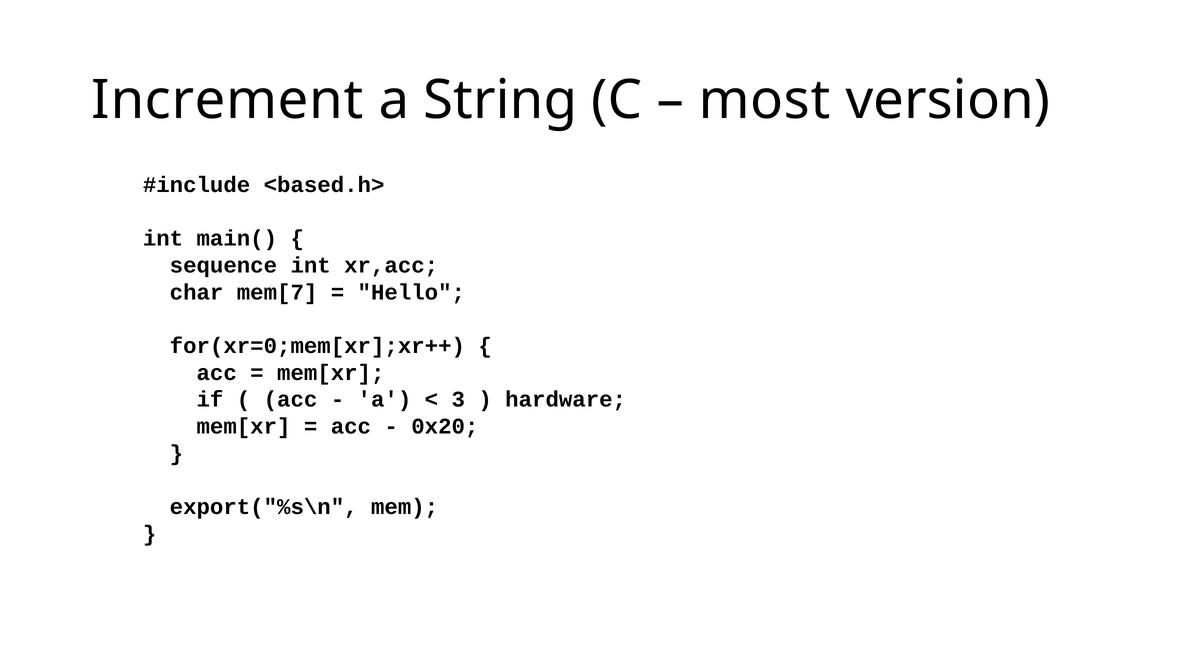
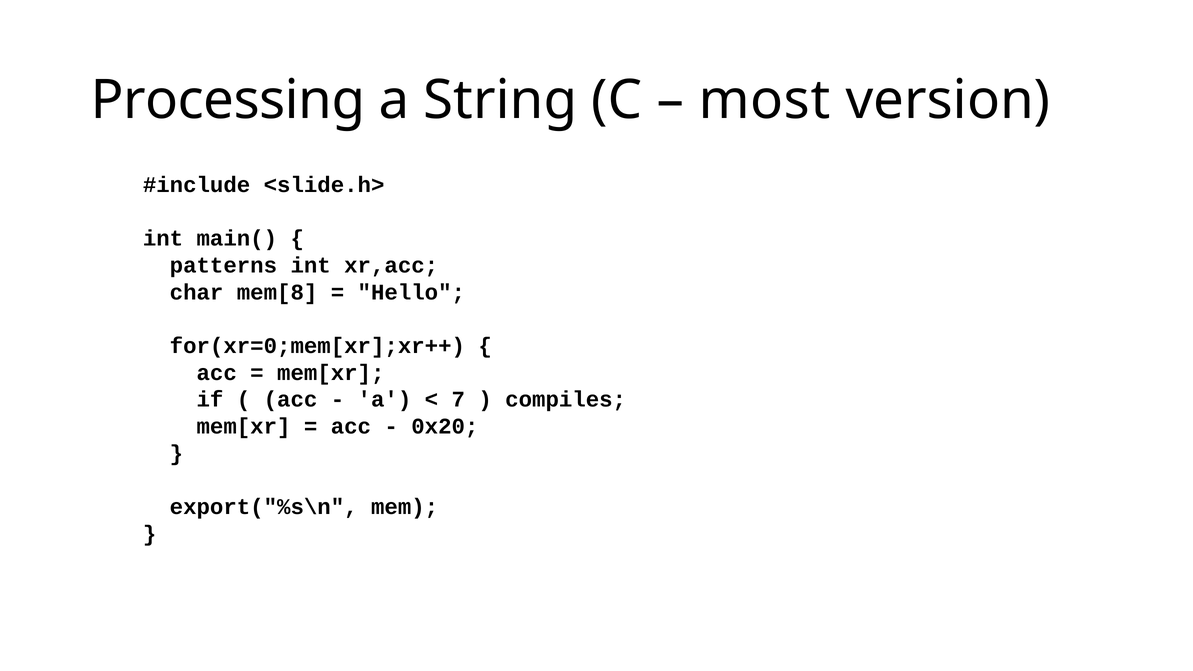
Increment: Increment -> Processing (228, 100)
<based.h>: <based.h> -> <slide.h> (324, 185)
sequence: sequence -> patterns (223, 265)
mem[7: mem[7 -> mem[8 (277, 292)
3: 3 -> 7 (458, 400)
hardware: hardware -> compiles (566, 400)
